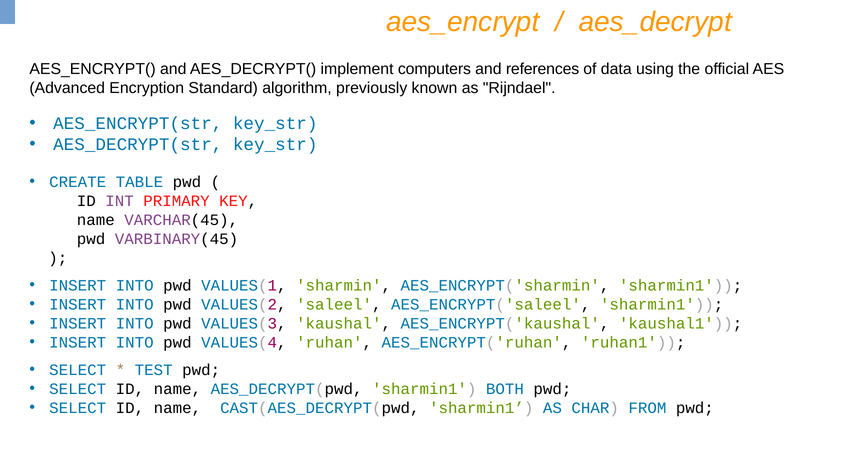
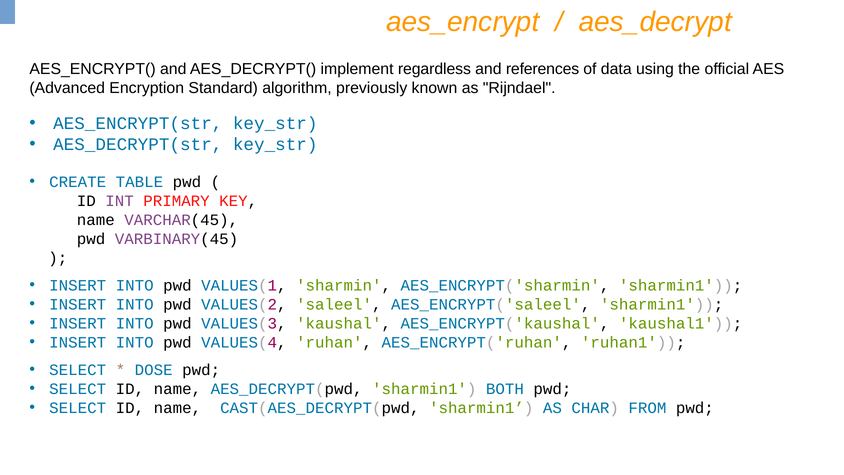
computers: computers -> regardless (434, 69)
TEST: TEST -> DOSE (154, 370)
